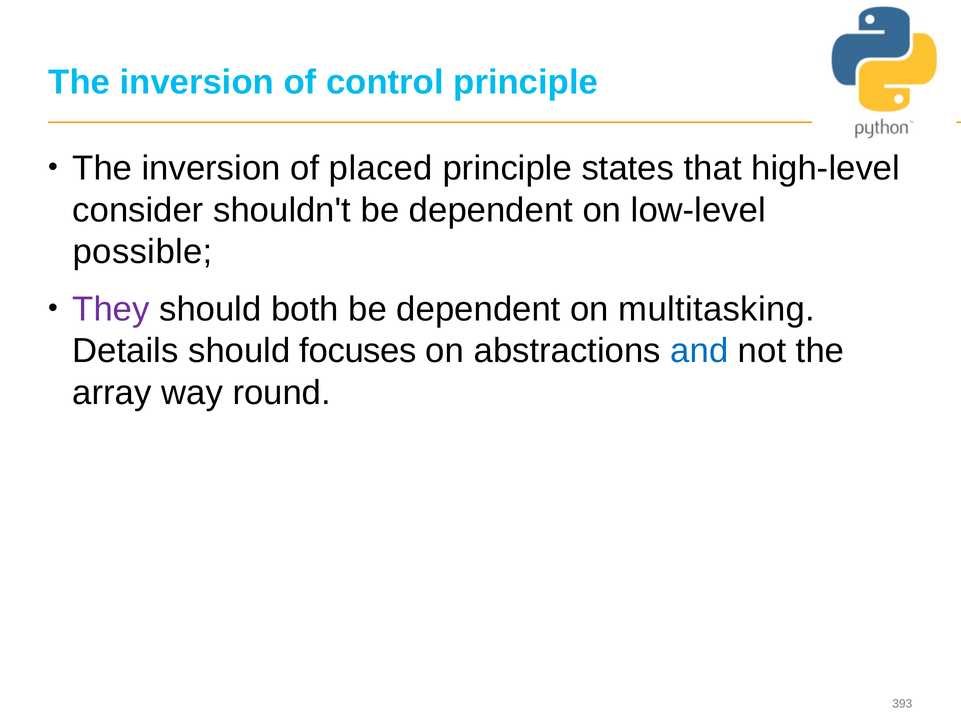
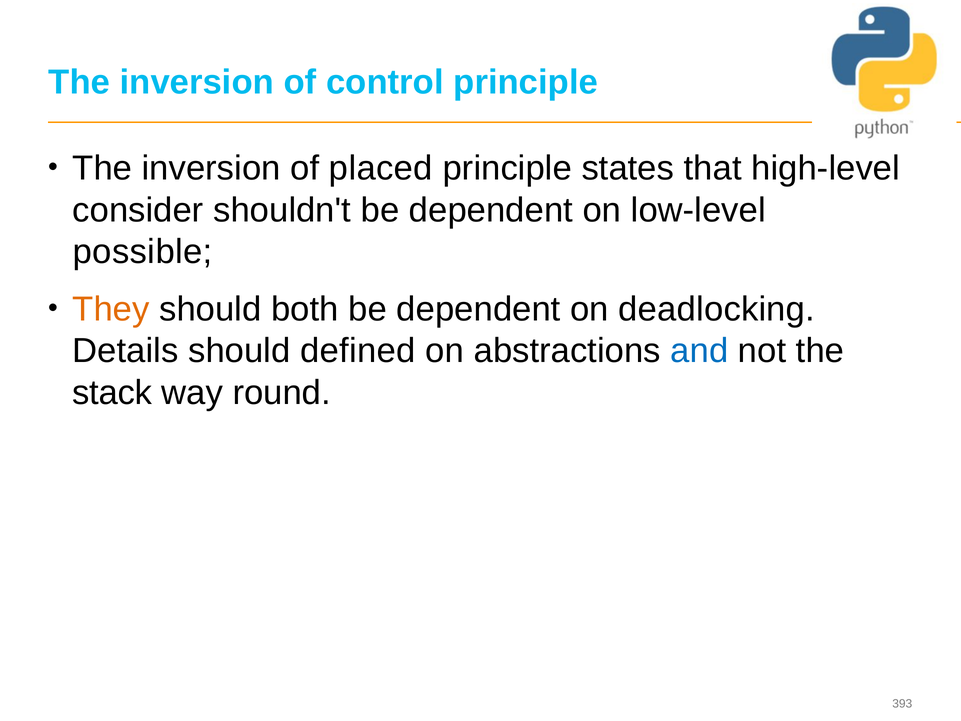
They colour: purple -> orange (111, 309)
multitasking: multitasking -> deadlocking (717, 309)
focuses: focuses -> defined (358, 351)
array: array -> stack (112, 392)
